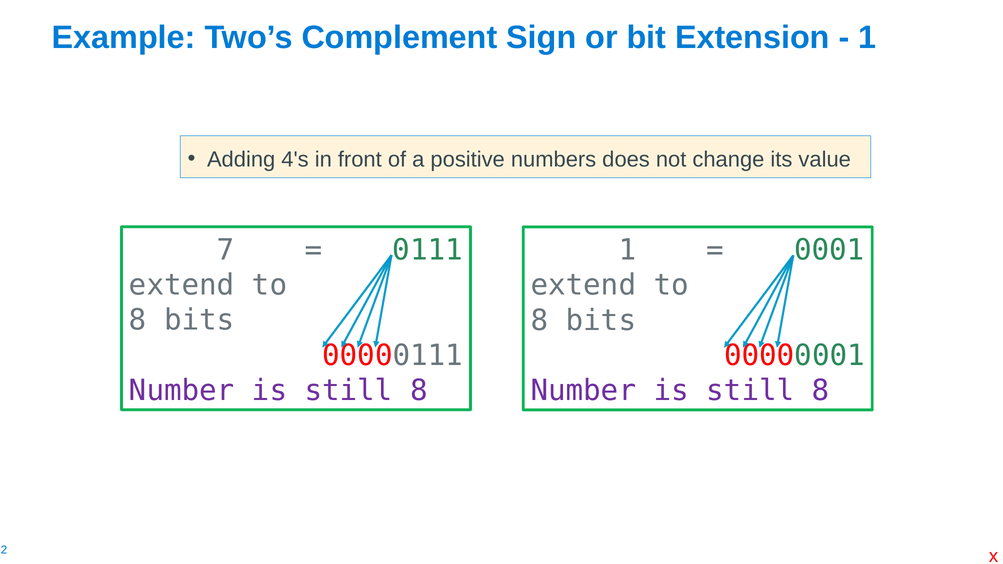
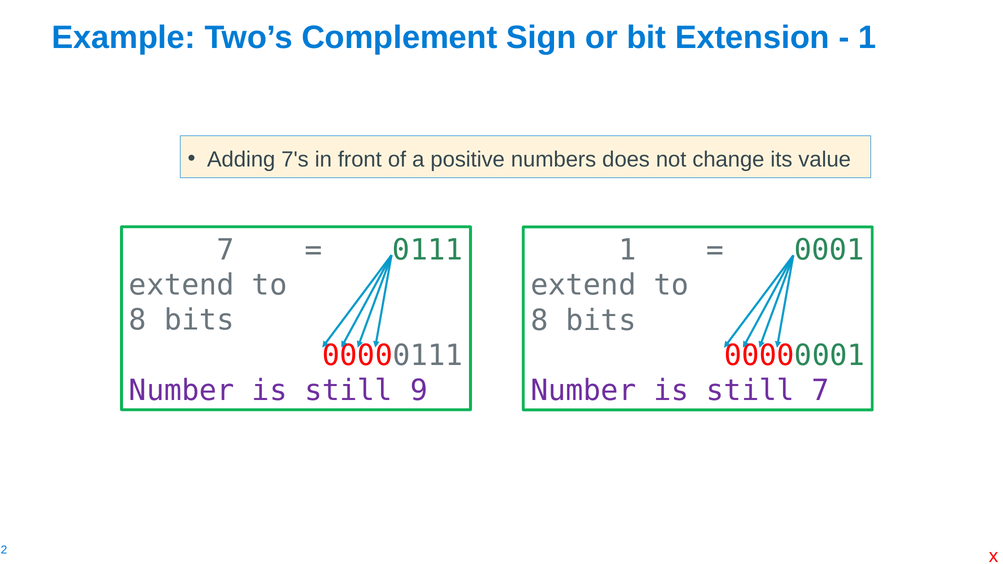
4's: 4's -> 7's (295, 159)
8: 8 -> 9 (419, 391)
8: 8 -> 7 (821, 391)
